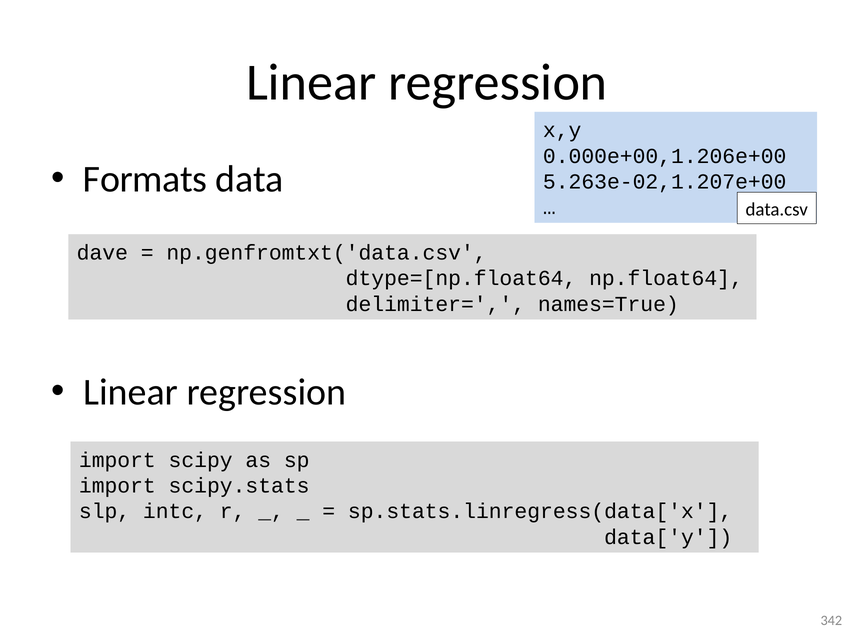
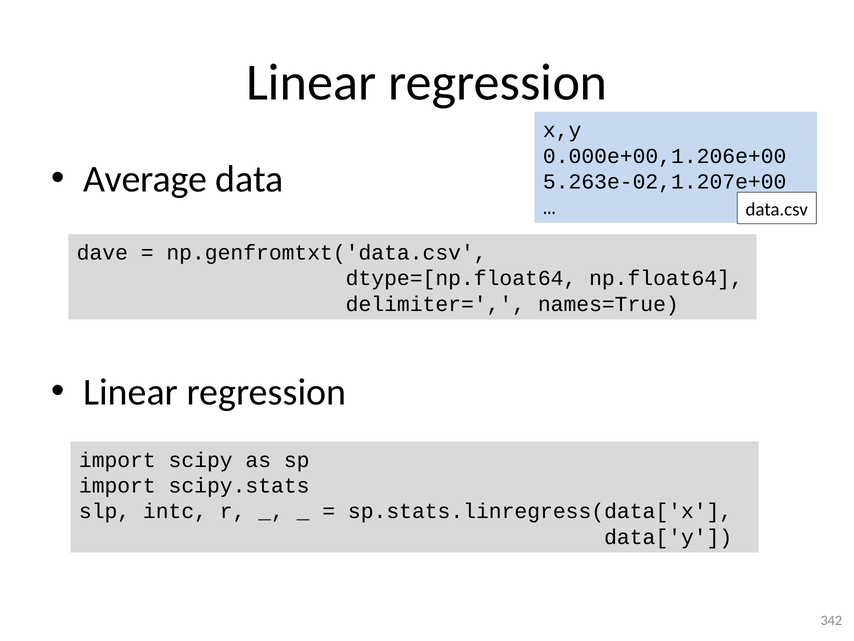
Formats: Formats -> Average (145, 179)
